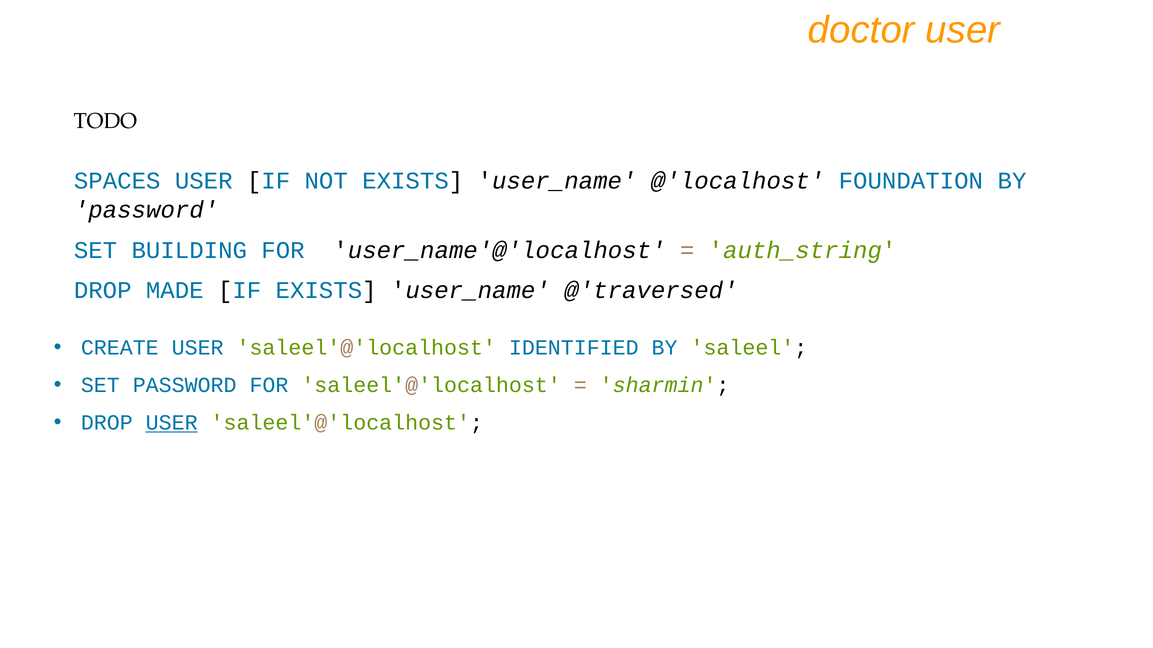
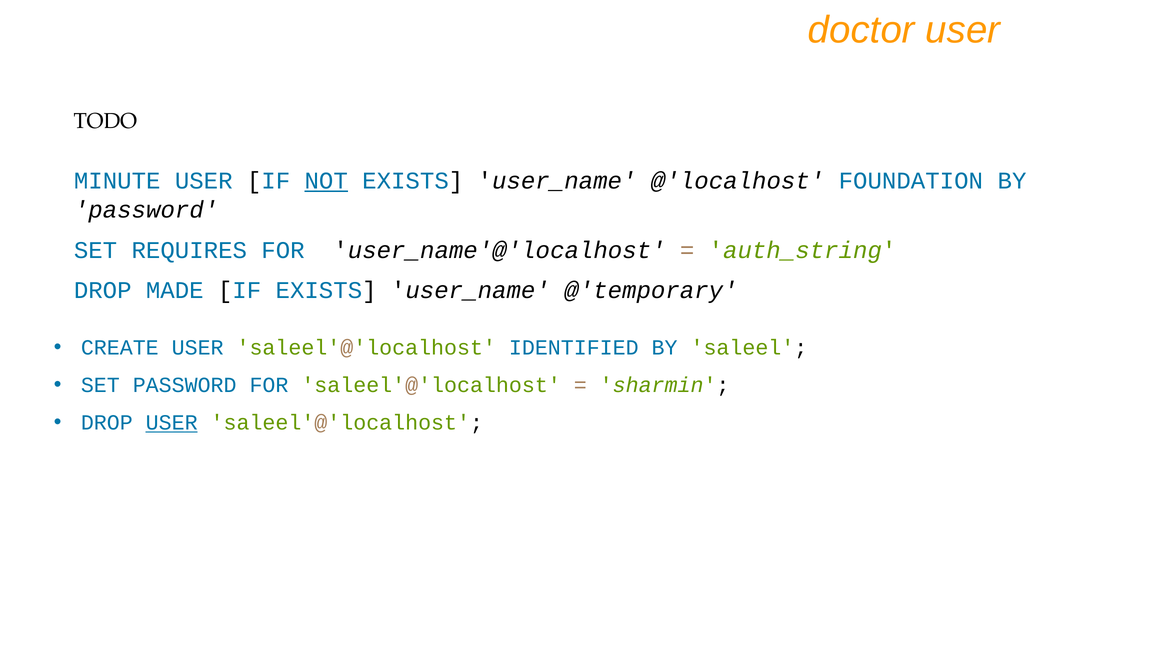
SPACES: SPACES -> MINUTE (117, 181)
NOT underline: none -> present (326, 181)
BUILDING: BUILDING -> REQUIRES (189, 250)
@'traversed: @'traversed -> @'temporary (651, 291)
